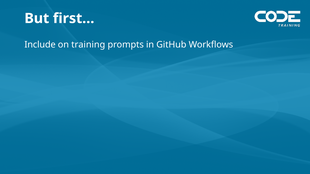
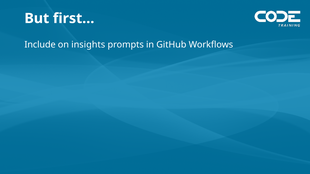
training: training -> insights (88, 45)
